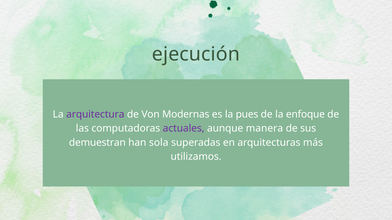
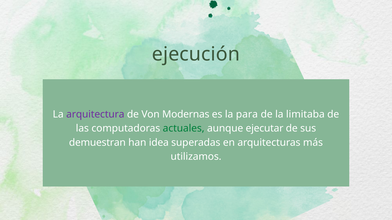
pues: pues -> para (247, 115)
enfoque: enfoque -> limitaba (305, 115)
actuales colour: purple -> green (184, 129)
manera: manera -> ejecutar (265, 129)
sola: sola -> idea (159, 143)
